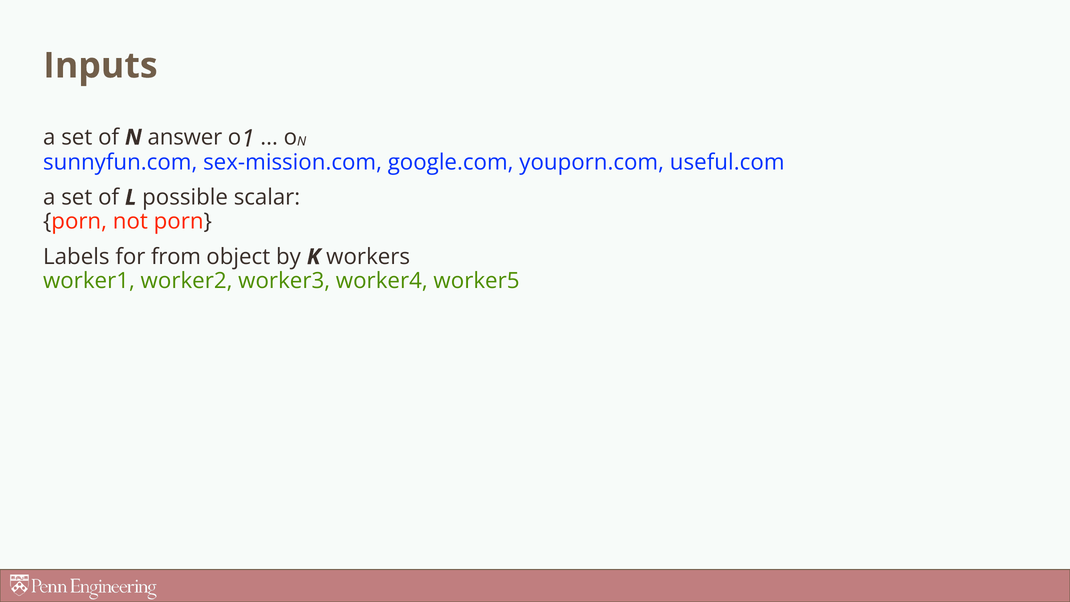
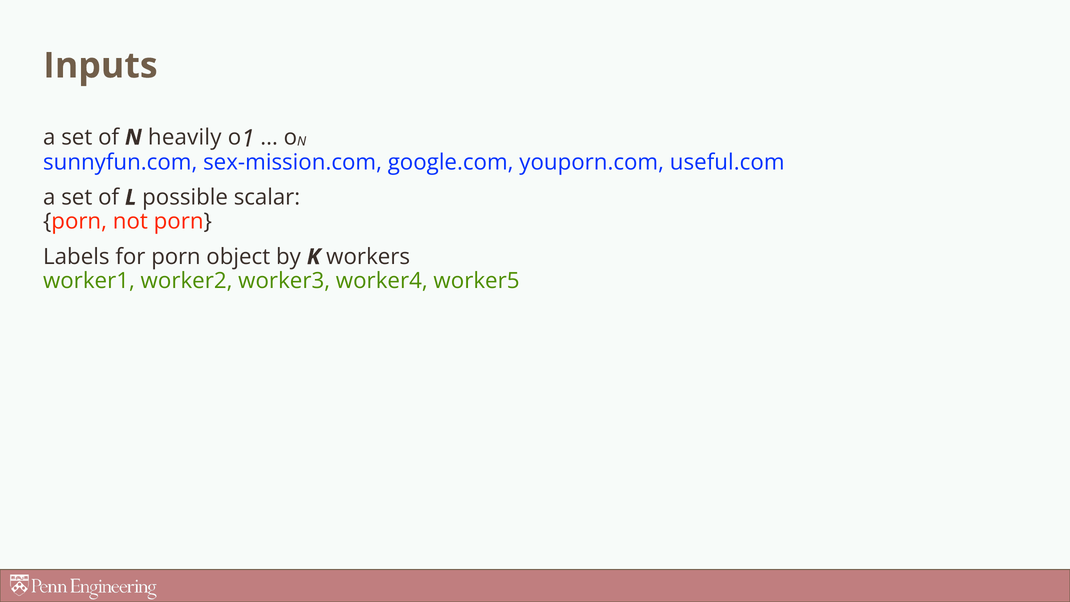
answer: answer -> heavily (185, 137)
for from: from -> porn (176, 257)
